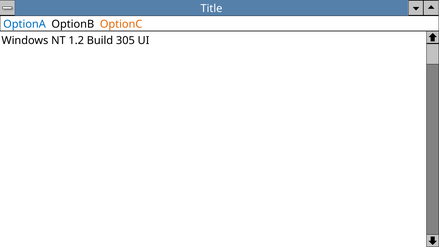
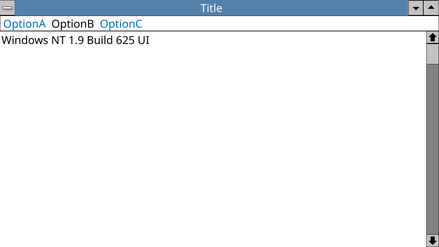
OptionC colour: orange -> blue (121, 24)
1.2: 1.2 -> 1.9 (76, 40)
305: 305 -> 625 (125, 40)
